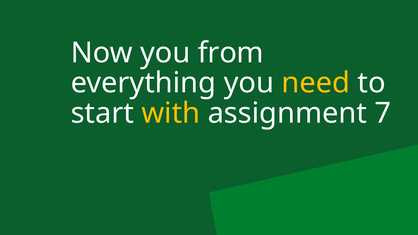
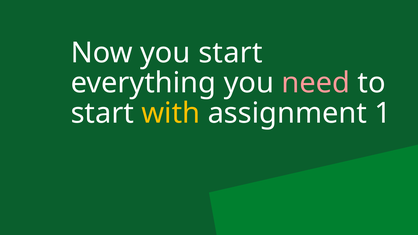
you from: from -> start (231, 53)
need colour: yellow -> pink (316, 83)
7: 7 -> 1 (383, 113)
